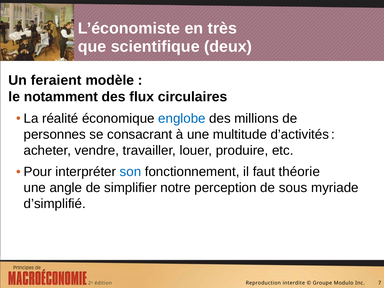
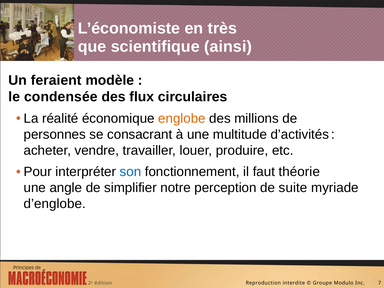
deux: deux -> ainsi (228, 47)
notamment: notamment -> condensée (61, 97)
englobe colour: blue -> orange (182, 119)
sous: sous -> suite (293, 188)
d’simplifié: d’simplifié -> d’englobe (55, 204)
